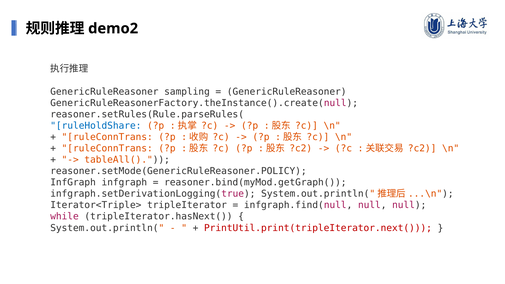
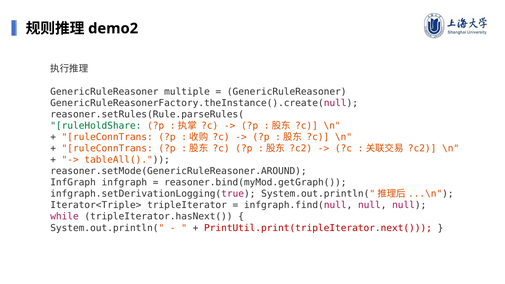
sampling: sampling -> multiple (187, 92)
ruleHoldShare colour: blue -> green (96, 126)
reasoner.setMode(GenericRuleReasoner.POLICY: reasoner.setMode(GenericRuleReasoner.POLICY -> reasoner.setMode(GenericRuleReasoner.AROUND (178, 171)
